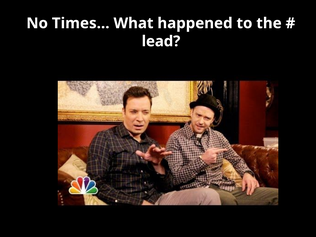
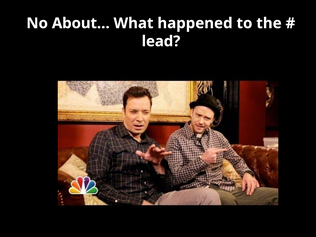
Times…: Times… -> About… (81, 23)
